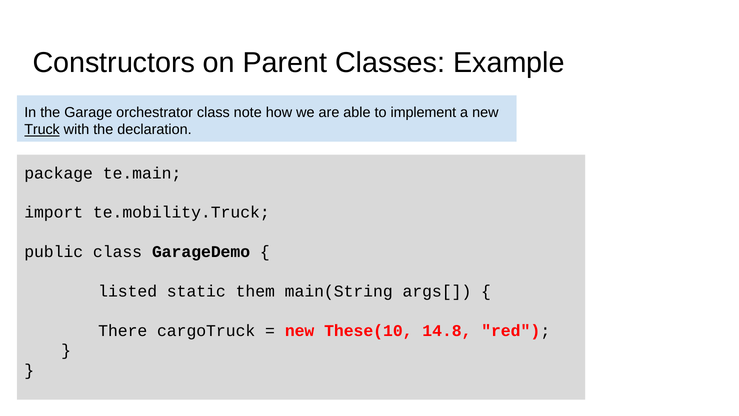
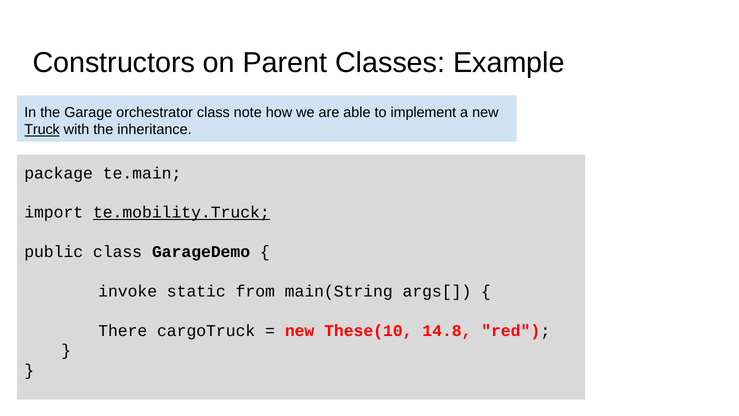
declaration: declaration -> inheritance (154, 130)
te.mobility.Truck underline: none -> present (181, 212)
listed: listed -> invoke (128, 291)
them: them -> from (255, 291)
